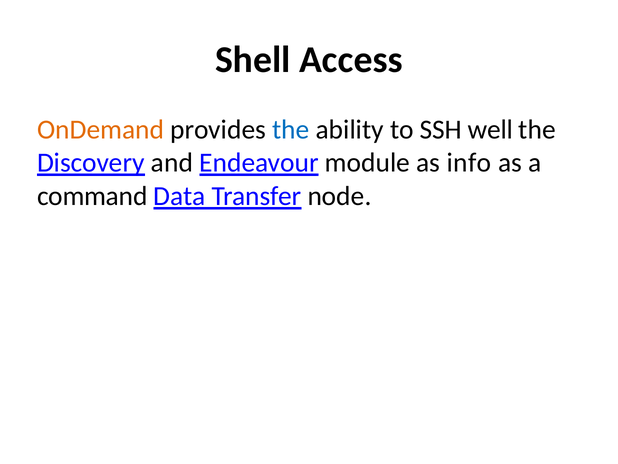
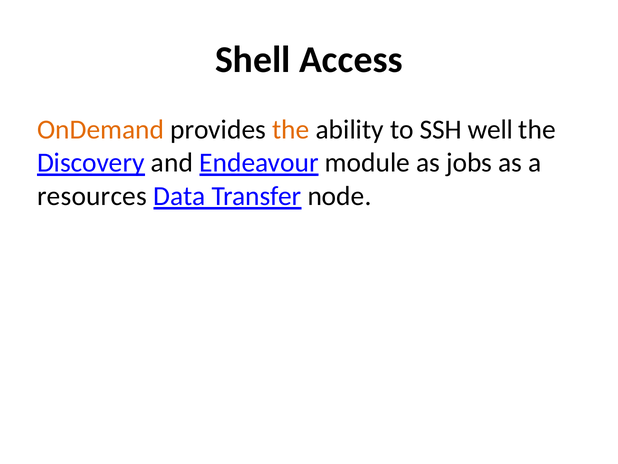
the colour: blue -> orange (291, 130)
info: info -> jobs (469, 163)
command: command -> resources (92, 196)
